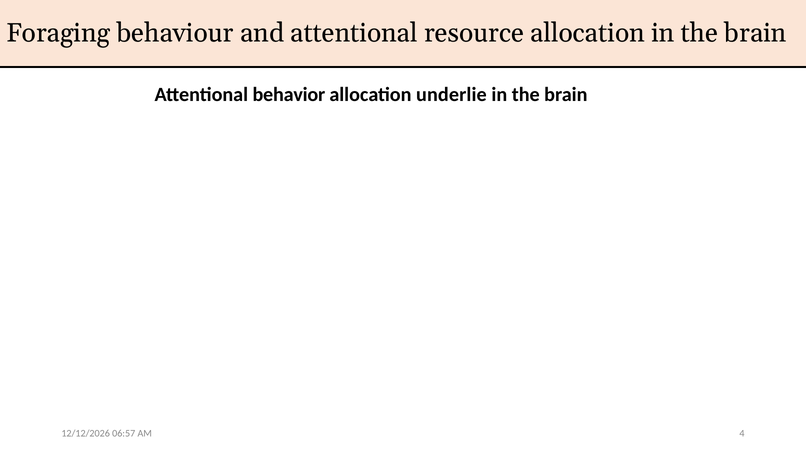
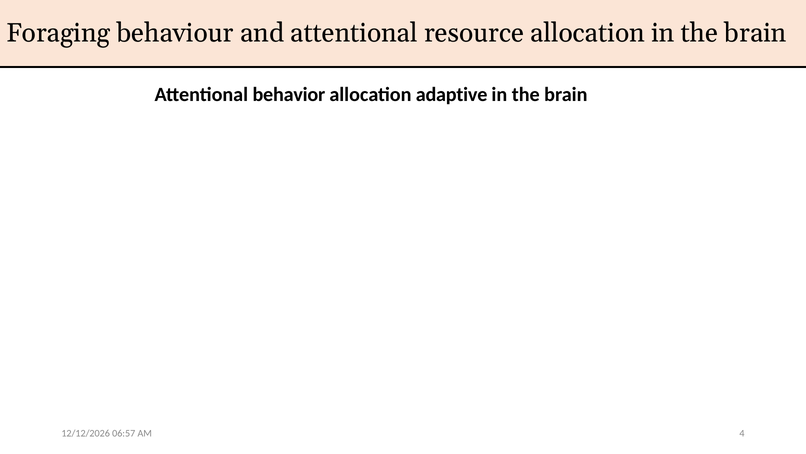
underlie: underlie -> adaptive (452, 94)
